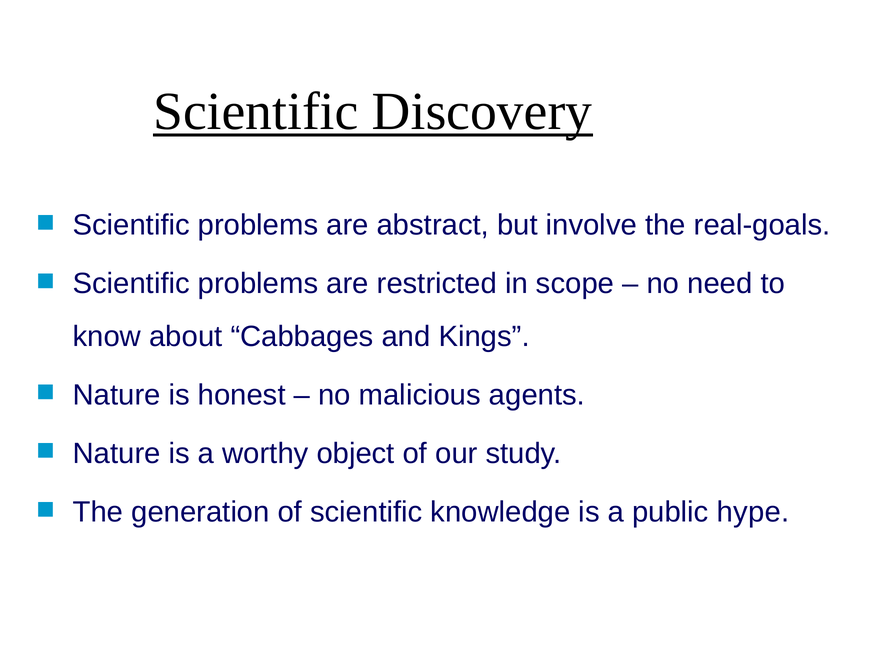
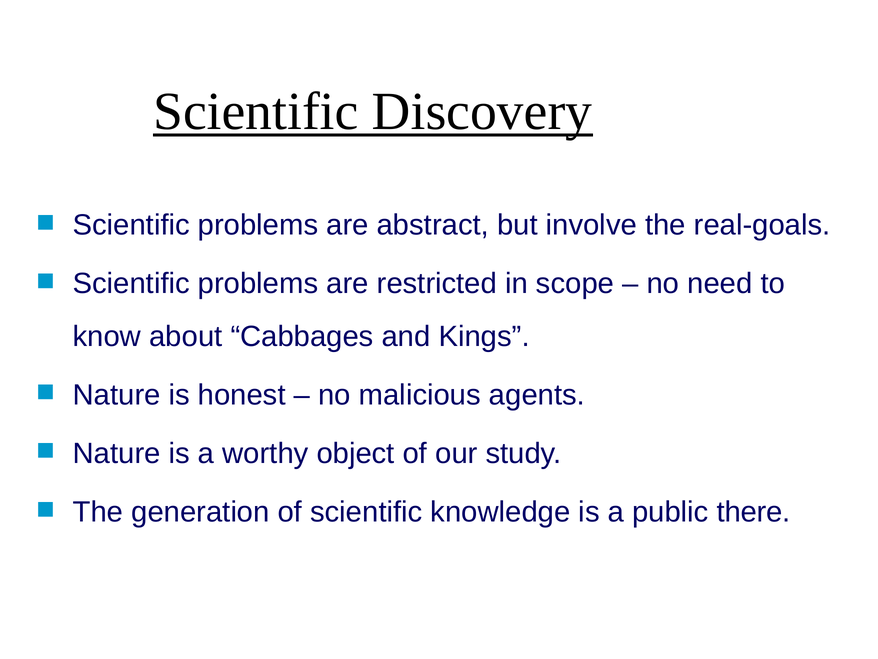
hype: hype -> there (753, 512)
